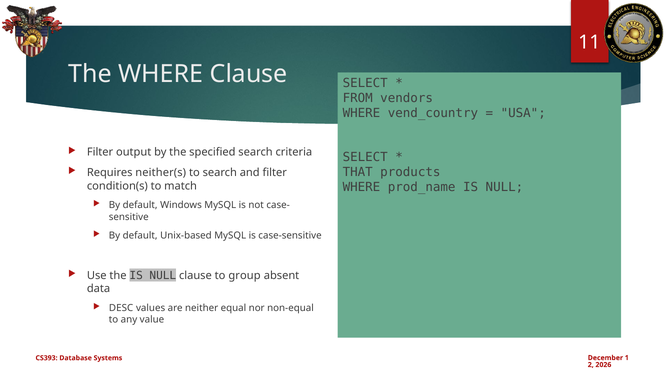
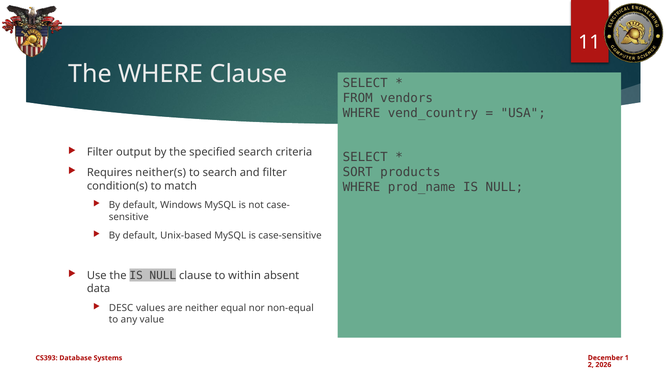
THAT: THAT -> SORT (358, 172)
group: group -> within (245, 276)
